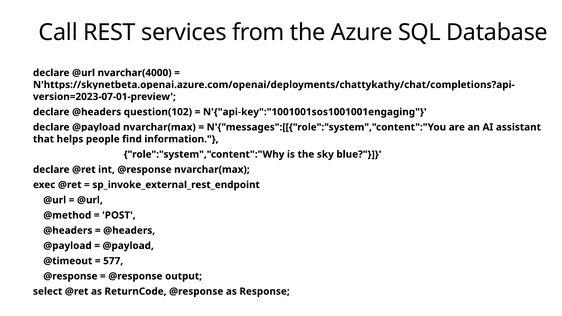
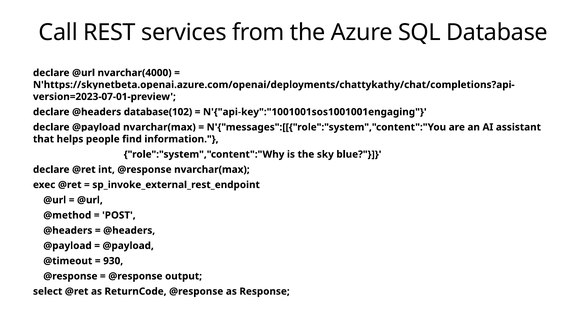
question(102: question(102 -> database(102 (158, 112)
577: 577 -> 930 (113, 261)
